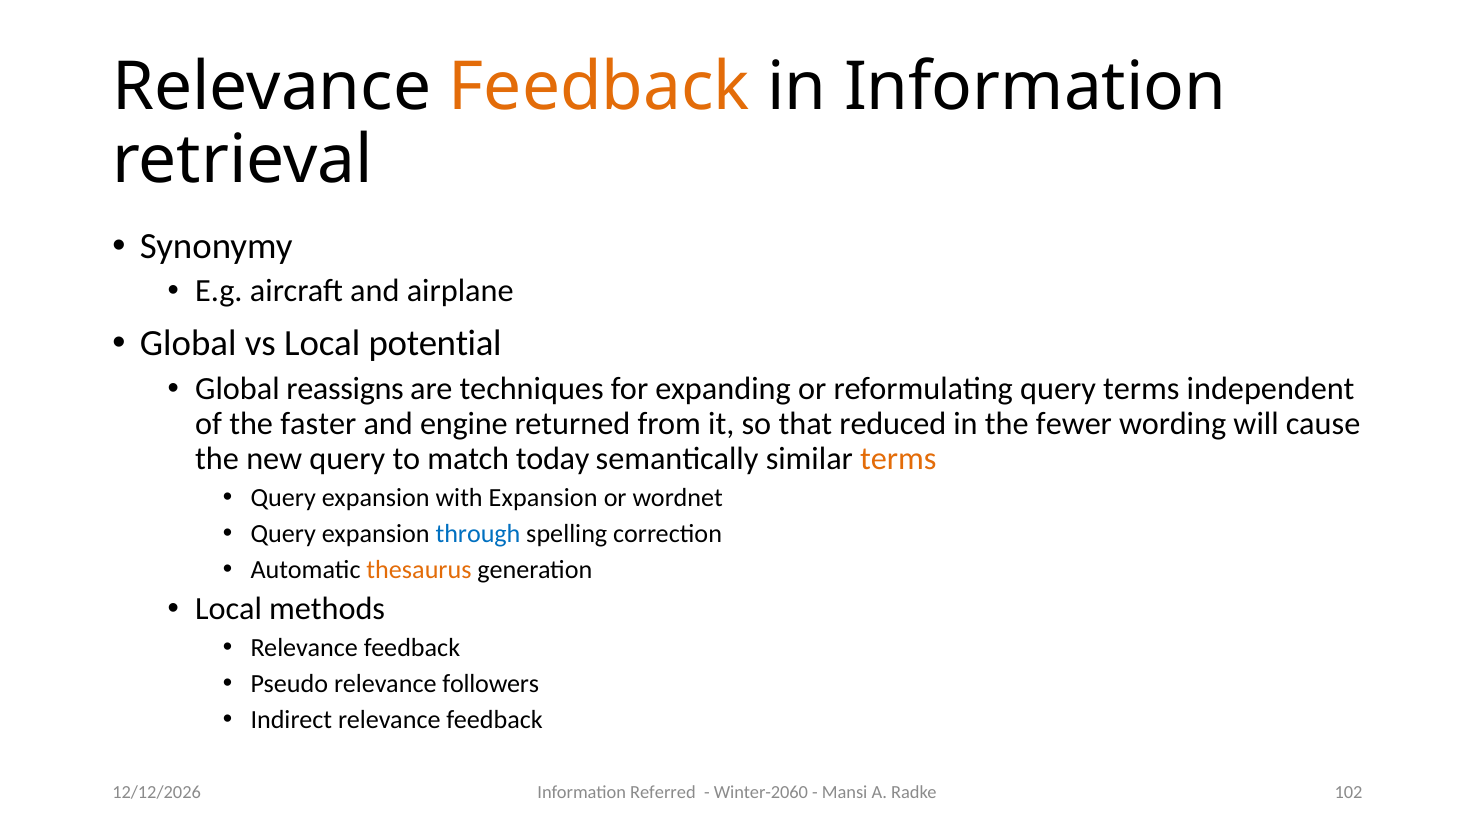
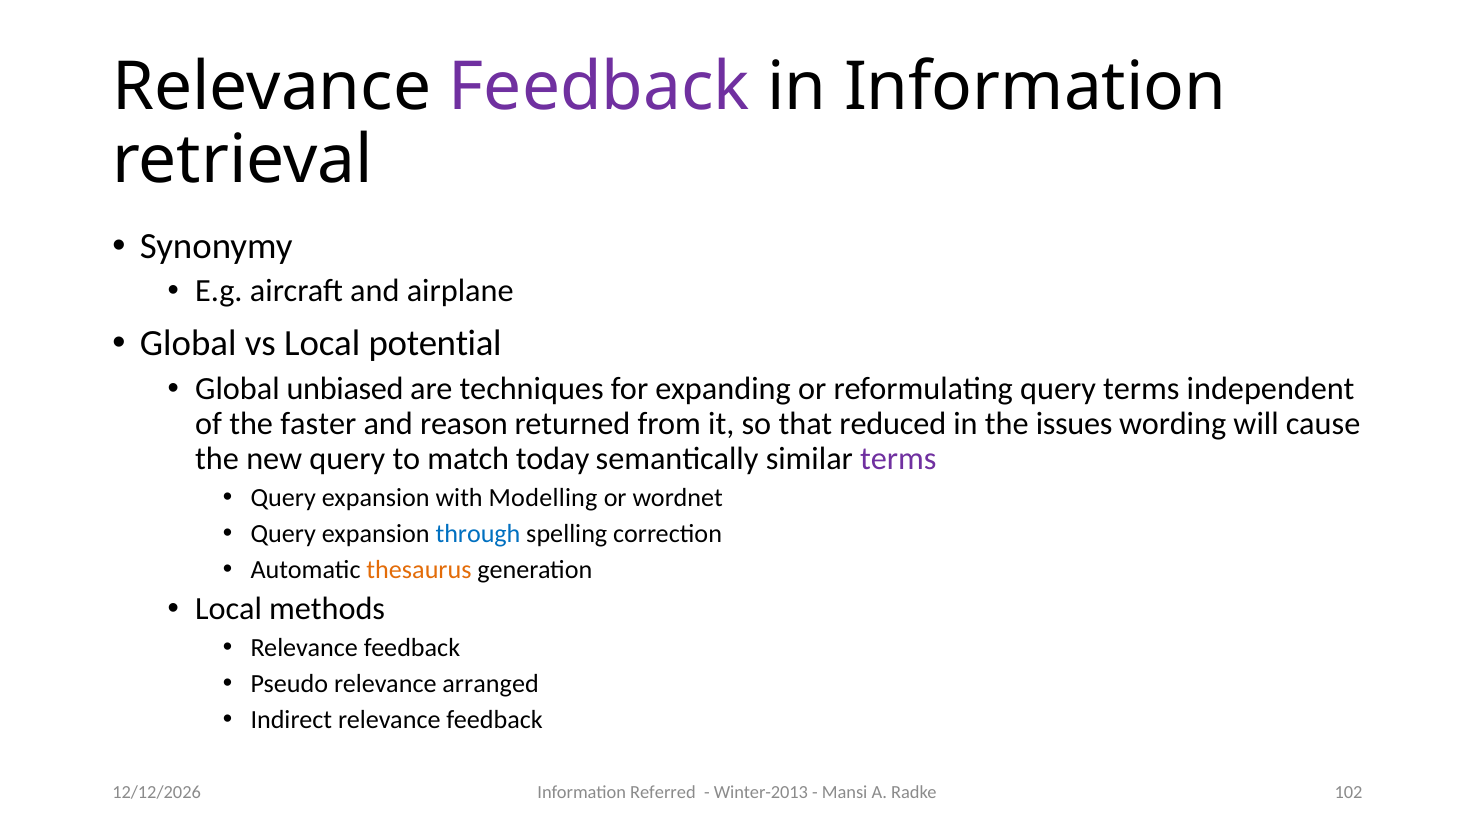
Feedback colour: orange -> purple (599, 87)
reassigns: reassigns -> unbiased (345, 389)
engine: engine -> reason (464, 423)
fewer: fewer -> issues (1074, 423)
terms colour: orange -> purple (898, 458)
with Expansion: Expansion -> Modelling (543, 498)
followers: followers -> arranged (491, 684)
Winter-2060: Winter-2060 -> Winter-2013 (761, 792)
